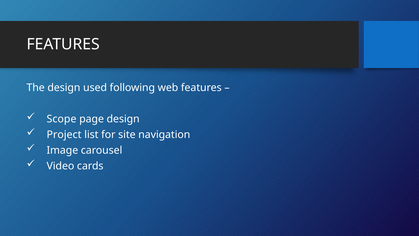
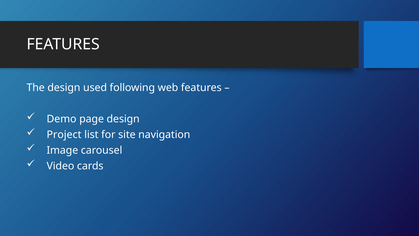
Scope: Scope -> Demo (62, 119)
